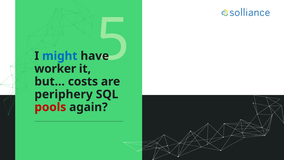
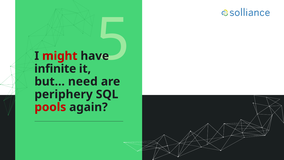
might colour: blue -> red (60, 56)
worker: worker -> infinite (55, 69)
costs: costs -> need (83, 81)
